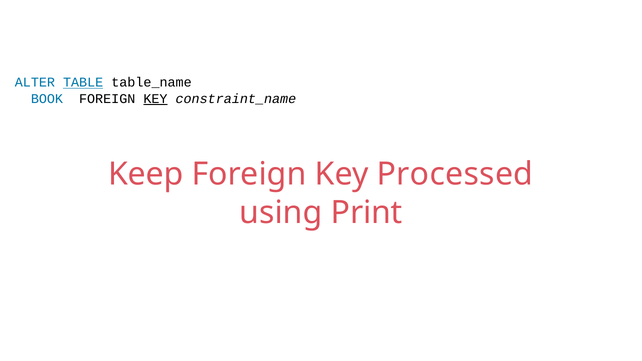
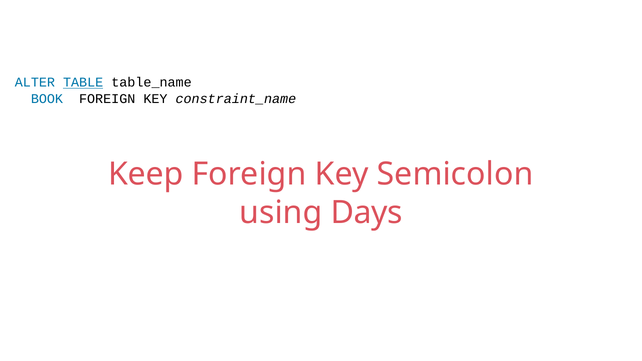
KEY underline: present -> none (155, 99)
Processed: Processed -> Semicolon (455, 174)
Print: Print -> Days (367, 213)
